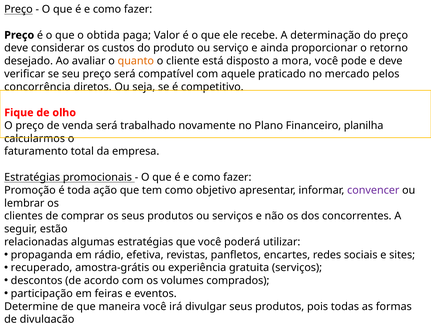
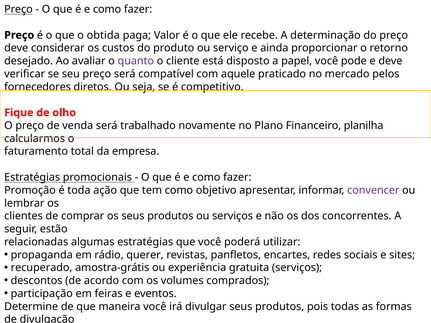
quanto colour: orange -> purple (136, 61)
mora: mora -> papel (297, 61)
concorrência: concorrência -> fornecedores (38, 87)
efetiva: efetiva -> querer (145, 255)
